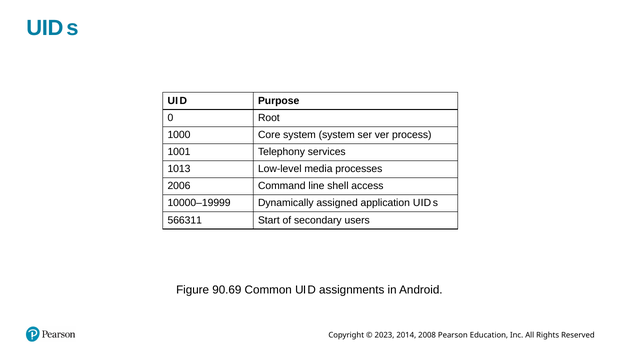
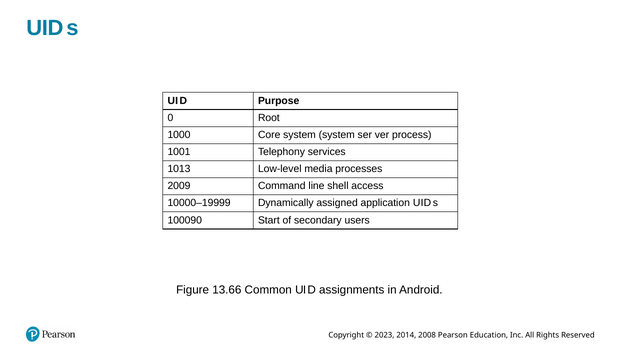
2006: 2006 -> 2009 (179, 186)
566311: 566311 -> 100090 (185, 220)
90.69: 90.69 -> 13.66 (227, 290)
